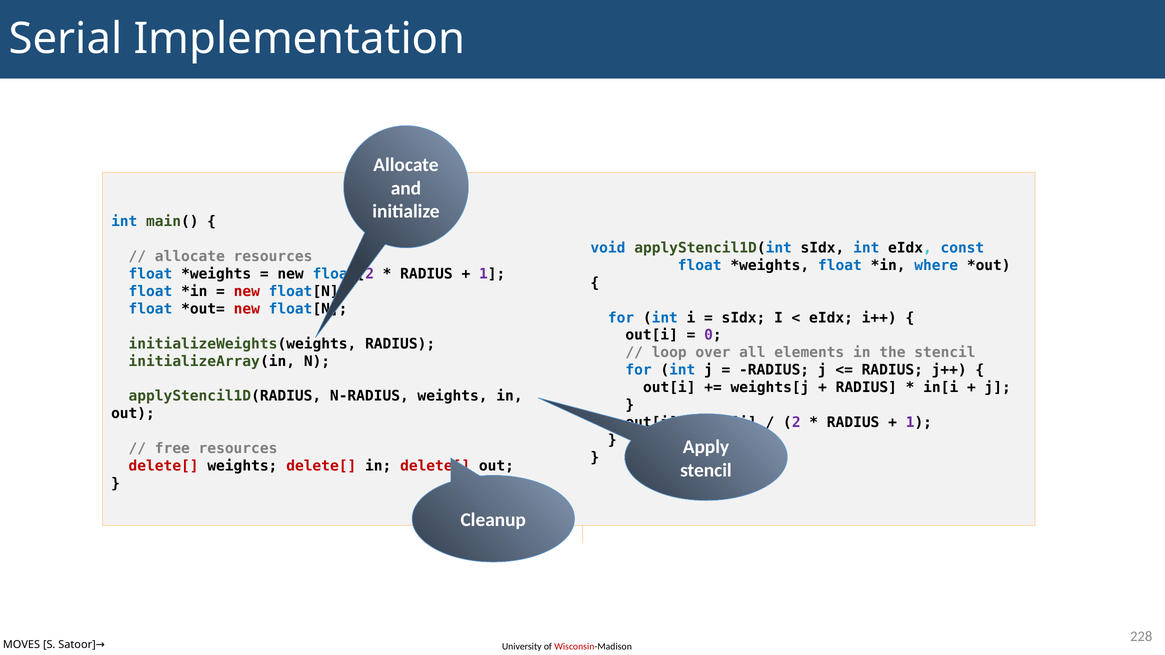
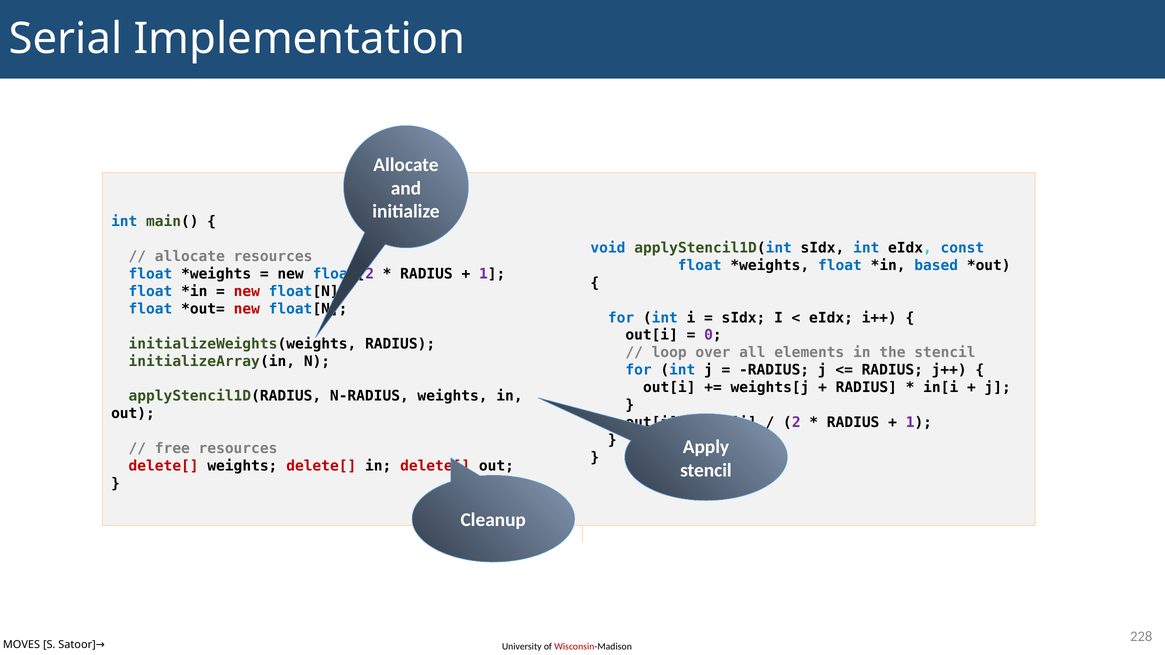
where: where -> based (936, 265)
